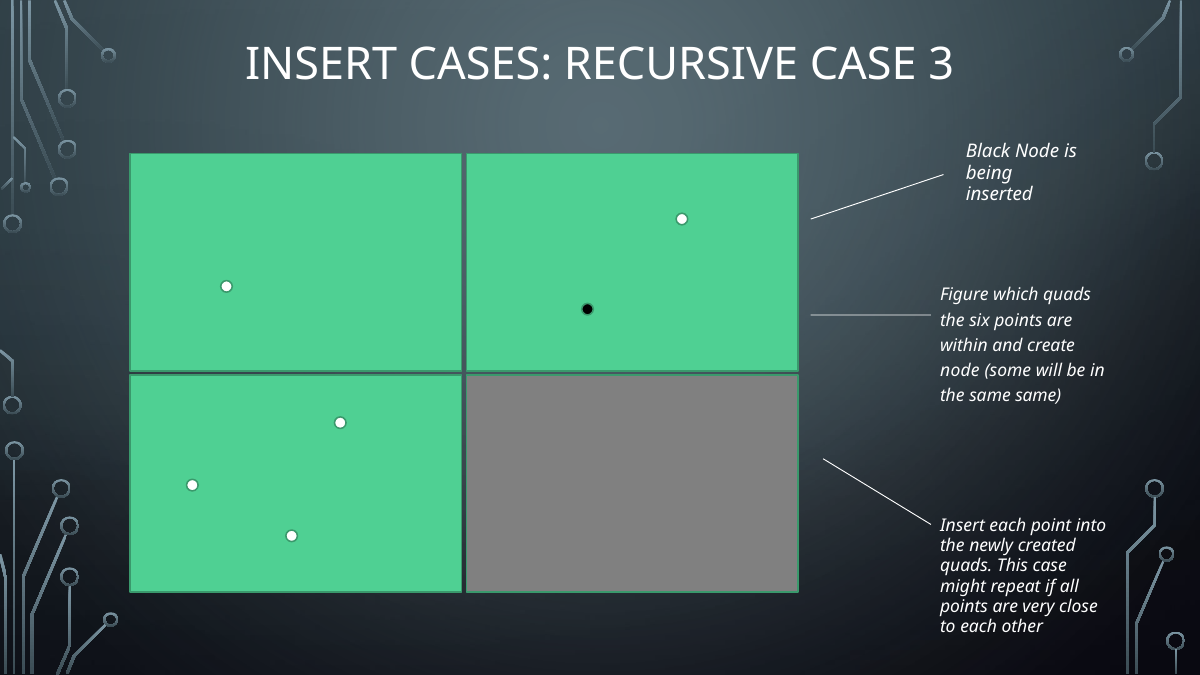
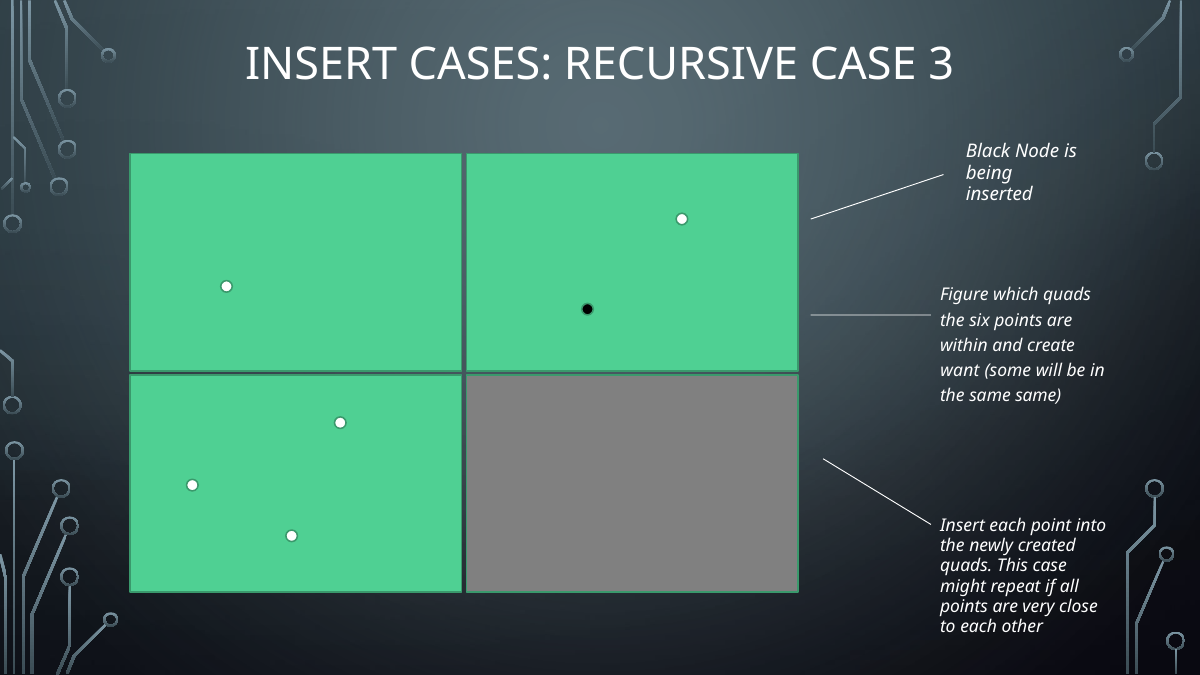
node: node -> want (960, 371)
